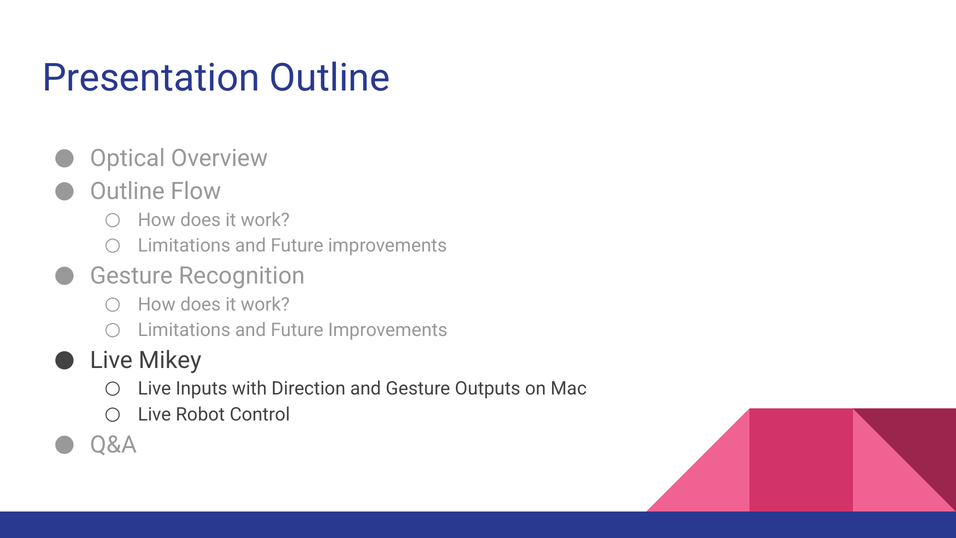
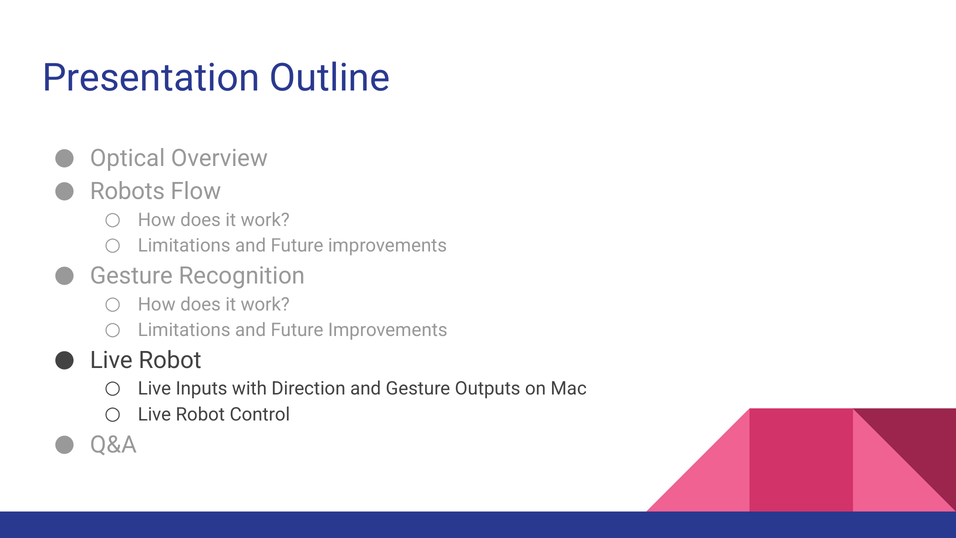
Outline: Outline -> Robots (127, 191)
Mikey: Mikey -> Robot (170, 360)
